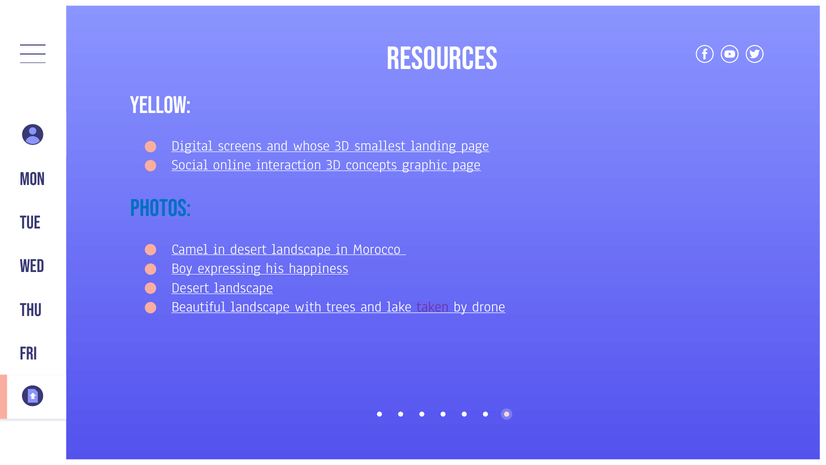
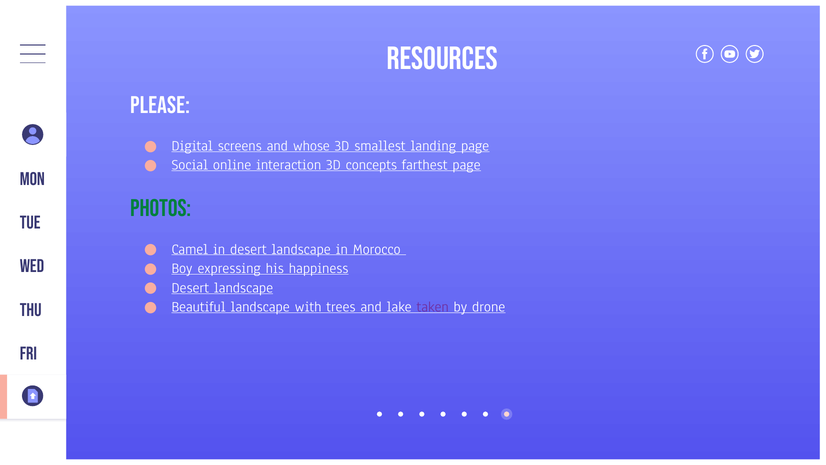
YELLOW: YELLOW -> PLEASE (160, 105)
graphic: graphic -> farthest (425, 165)
PHOTOS colour: blue -> green (161, 208)
